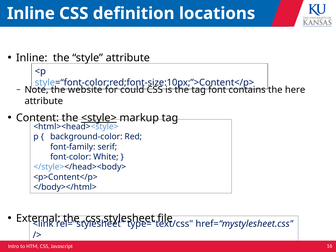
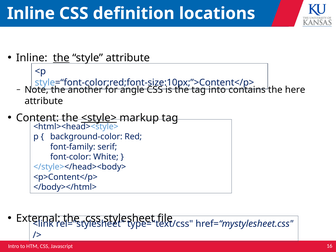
the underline: none -> present (61, 58)
website: website -> another (85, 90)
could: could -> angle (132, 90)
font: font -> into (217, 90)
